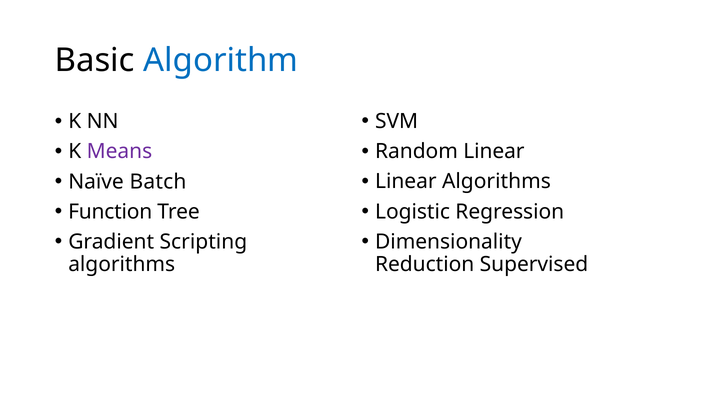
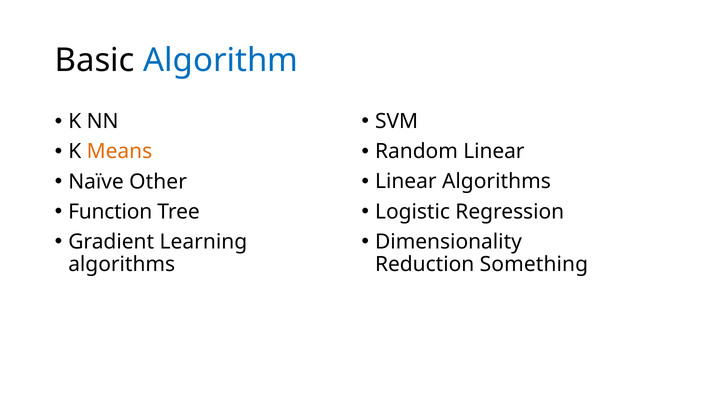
Means colour: purple -> orange (119, 152)
Batch: Batch -> Other (158, 182)
Scripting: Scripting -> Learning (203, 242)
Supervised: Supervised -> Something (534, 265)
